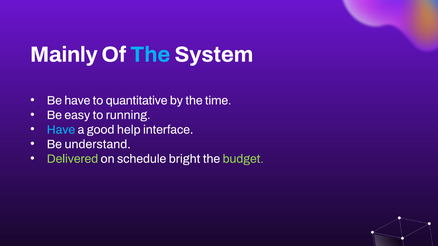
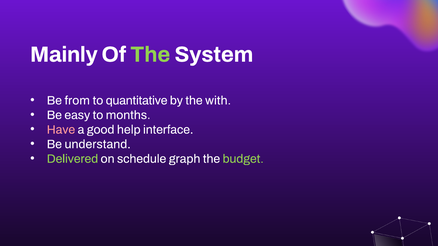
The colour: light blue -> light green (150, 55)
Be have: have -> from (77, 101)
time: time -> with (218, 101)
running: running -> months (128, 115)
Have colour: light blue -> pink (61, 130)
bright: bright -> graph (185, 159)
